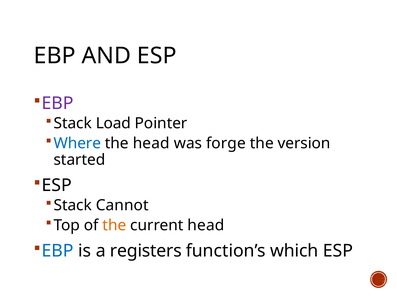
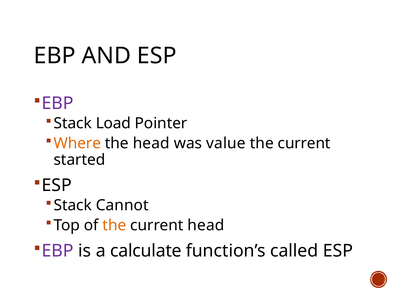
Where colour: blue -> orange (77, 144)
forge: forge -> value (226, 144)
version: version -> current (304, 144)
EBP colour: blue -> purple (58, 251)
registers: registers -> calculate (146, 251)
which: which -> called (294, 251)
